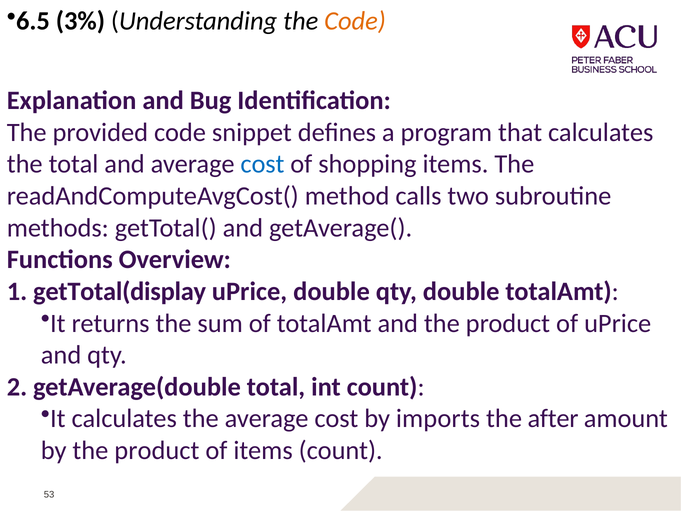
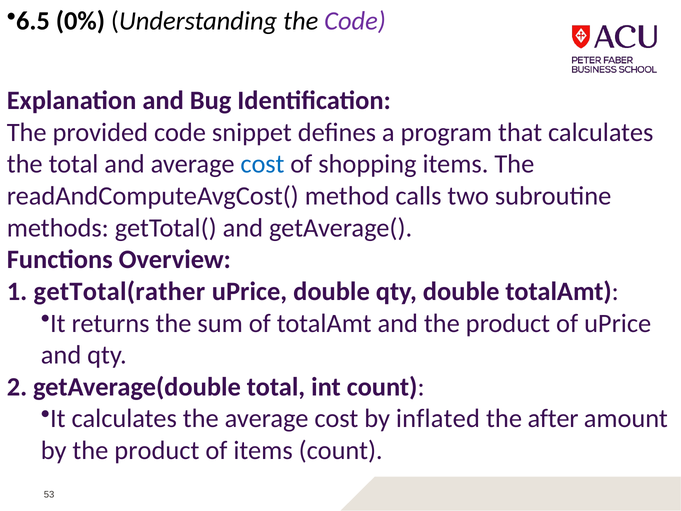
3%: 3% -> 0% (80, 21)
Code colour: orange -> purple (355, 21)
getTotal(display: getTotal(display -> getTotal(rather (119, 291)
imports: imports -> inflated (438, 419)
